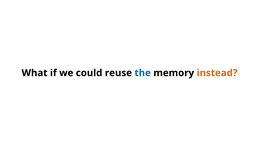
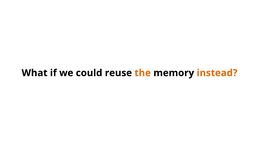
the colour: blue -> orange (143, 73)
